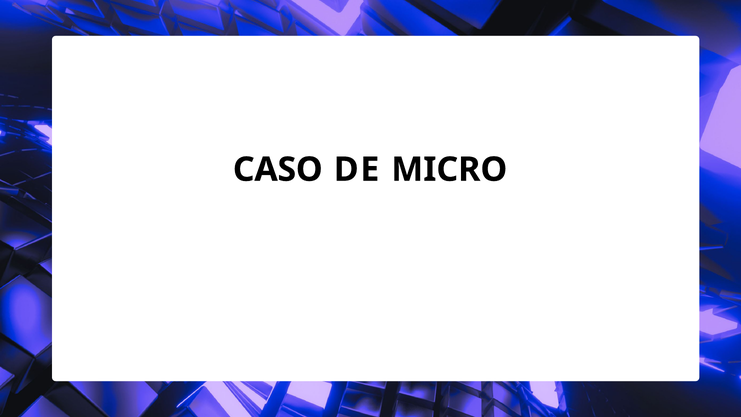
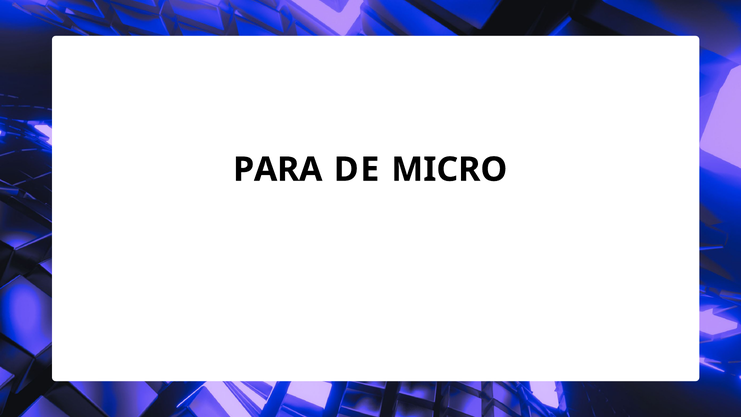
CASO: CASO -> PARA (278, 170)
